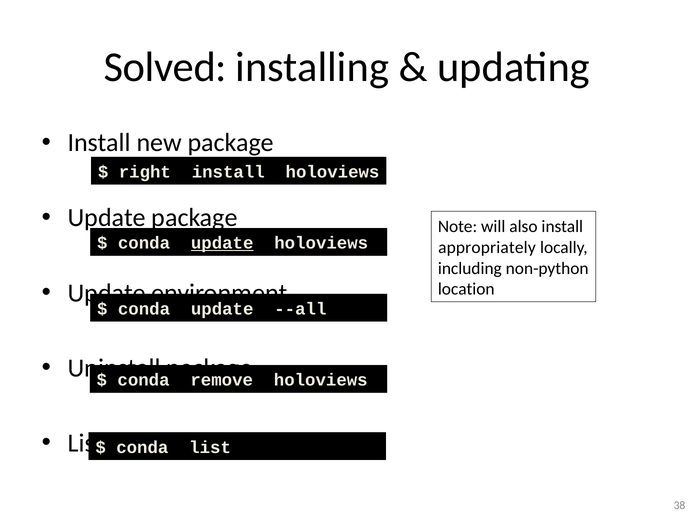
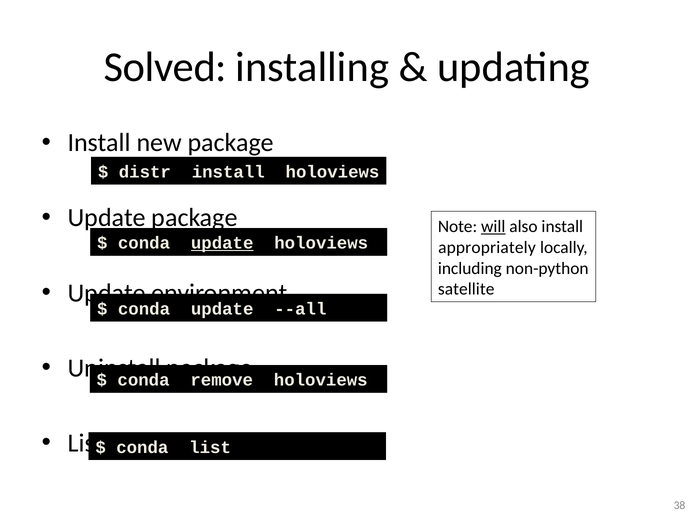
right: right -> distr (145, 172)
will underline: none -> present (493, 226)
location: location -> satellite (466, 289)
